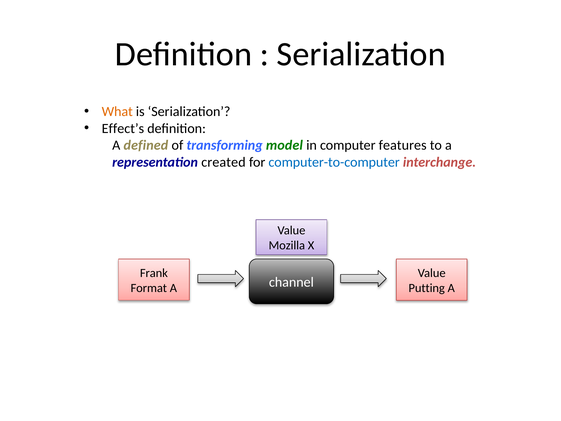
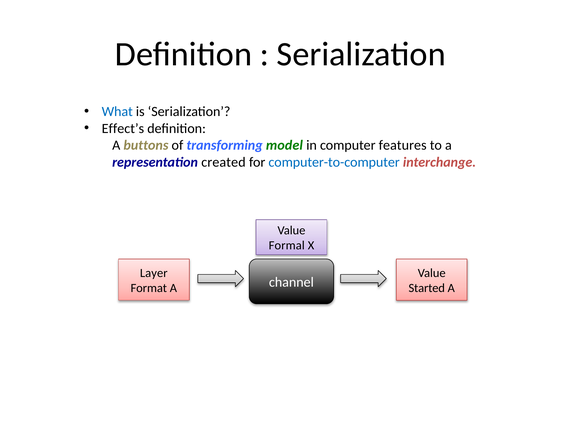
What colour: orange -> blue (117, 112)
defined: defined -> buttons (146, 145)
Mozilla: Mozilla -> Formal (287, 245)
Frank: Frank -> Layer (154, 273)
Putting: Putting -> Started (427, 288)
